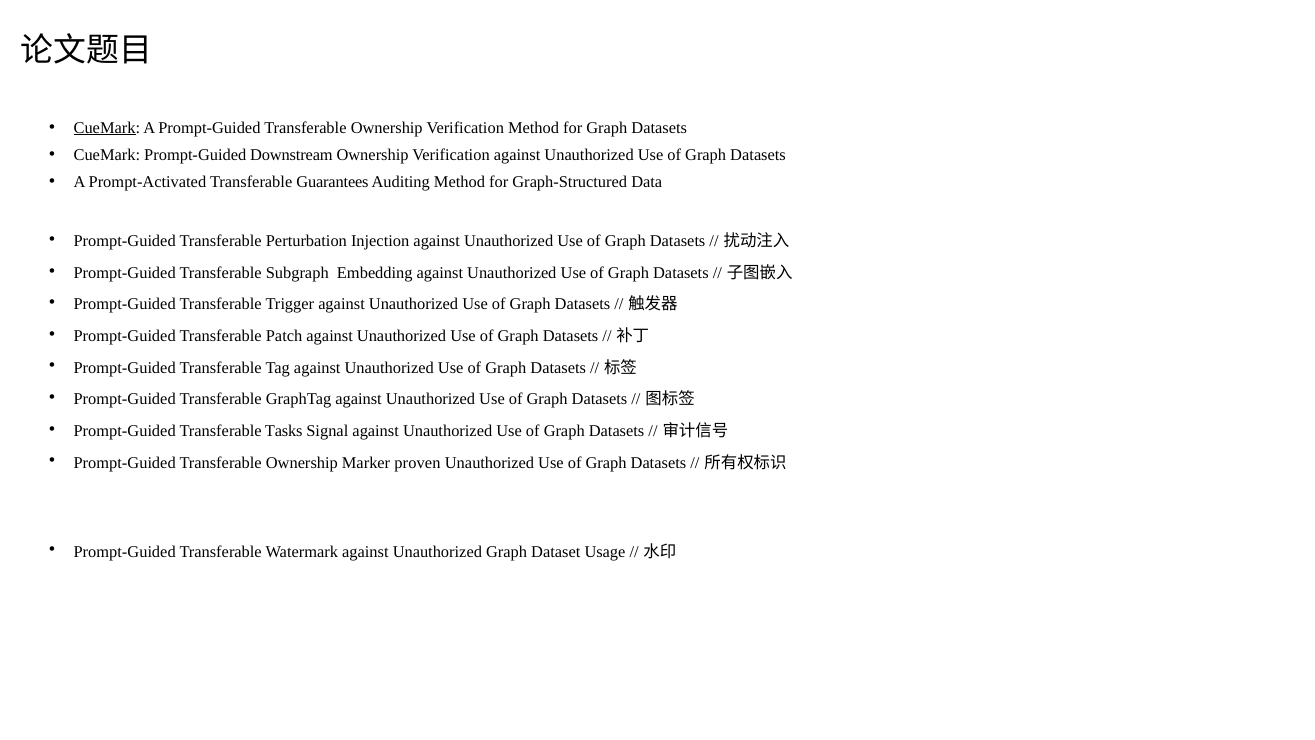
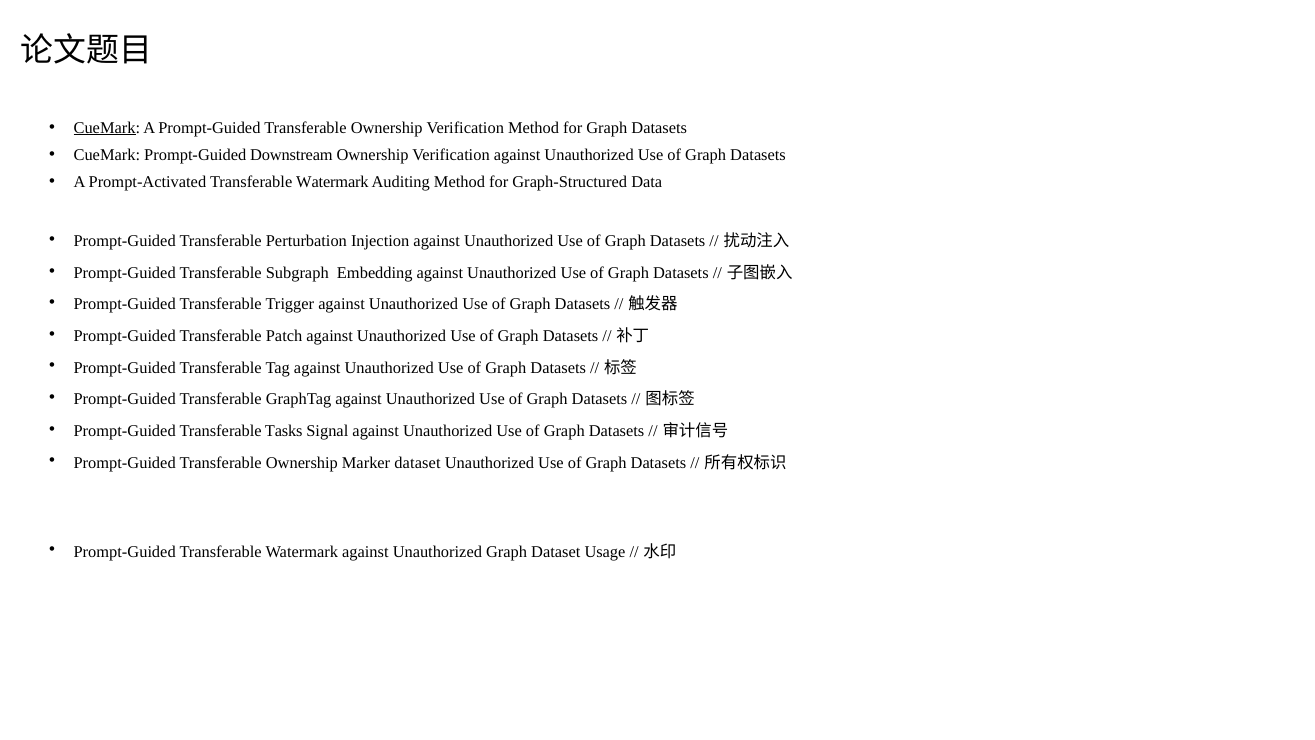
Prompt-Activated Transferable Guarantees: Guarantees -> Watermark (332, 182)
Marker proven: proven -> dataset (417, 462)
